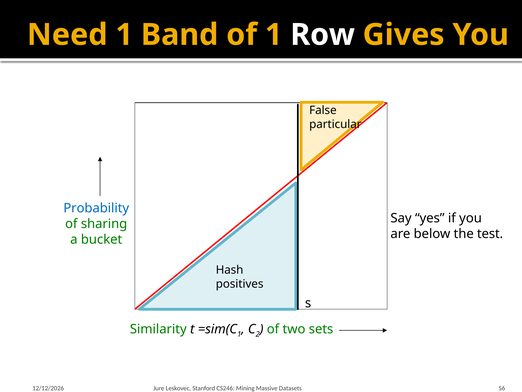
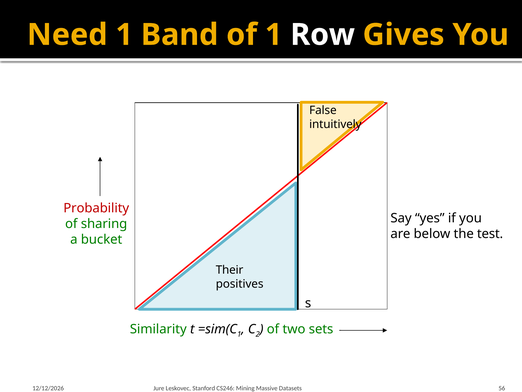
particular: particular -> intuitively (335, 124)
Probability colour: blue -> red (96, 208)
Hash: Hash -> Their (230, 270)
